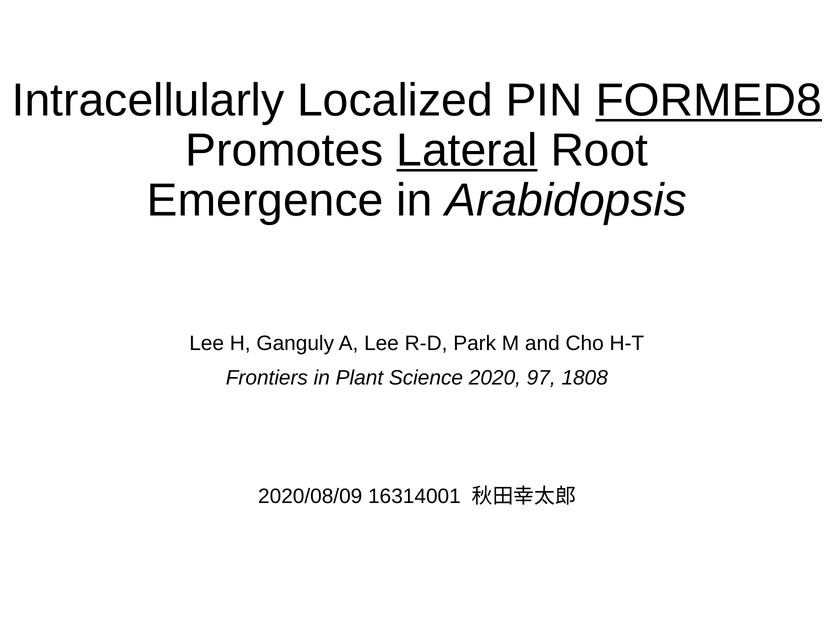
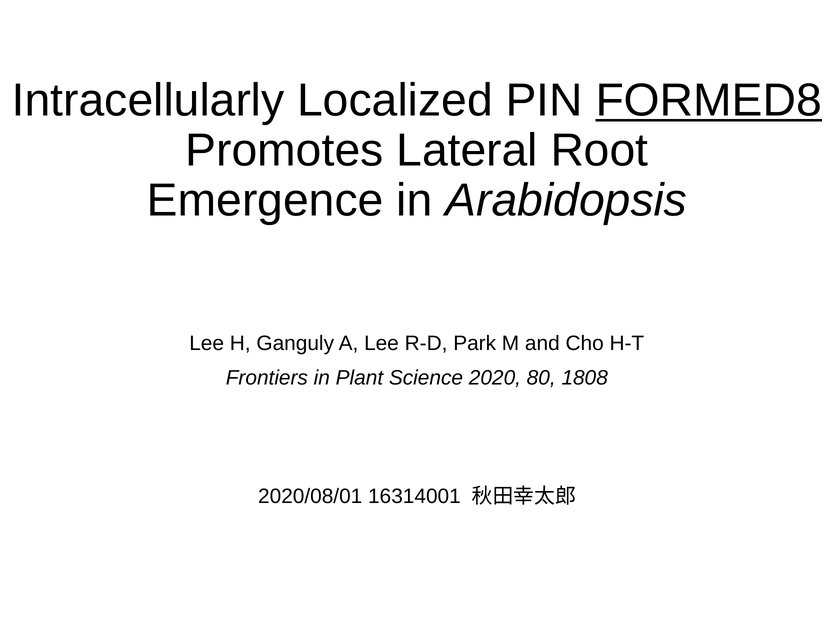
Lateral underline: present -> none (467, 150)
97: 97 -> 80 (541, 378)
2020/08/09: 2020/08/09 -> 2020/08/01 (310, 497)
